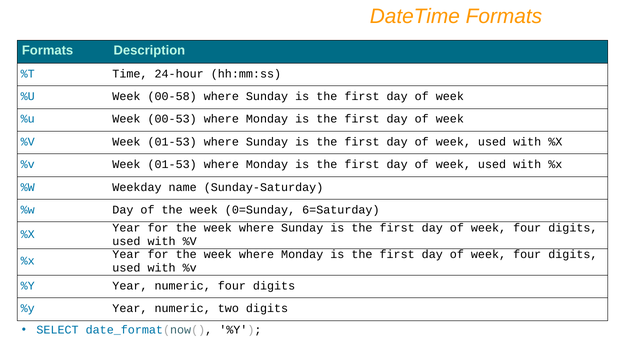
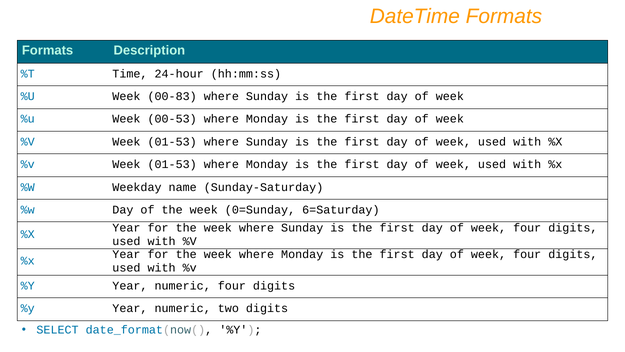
00-58: 00-58 -> 00-83 (172, 96)
